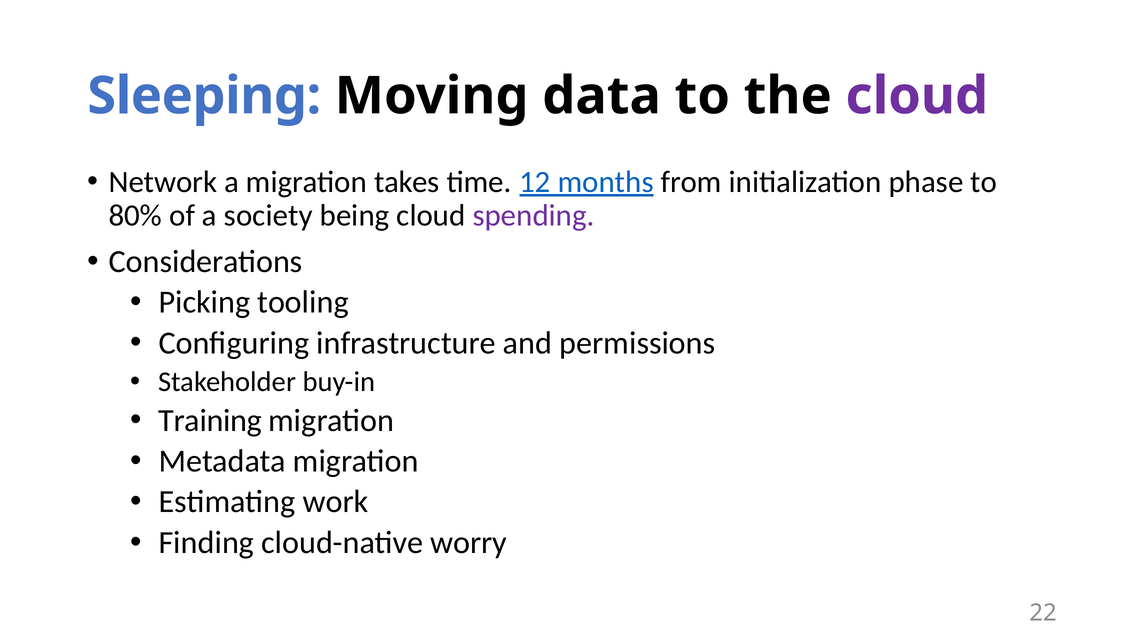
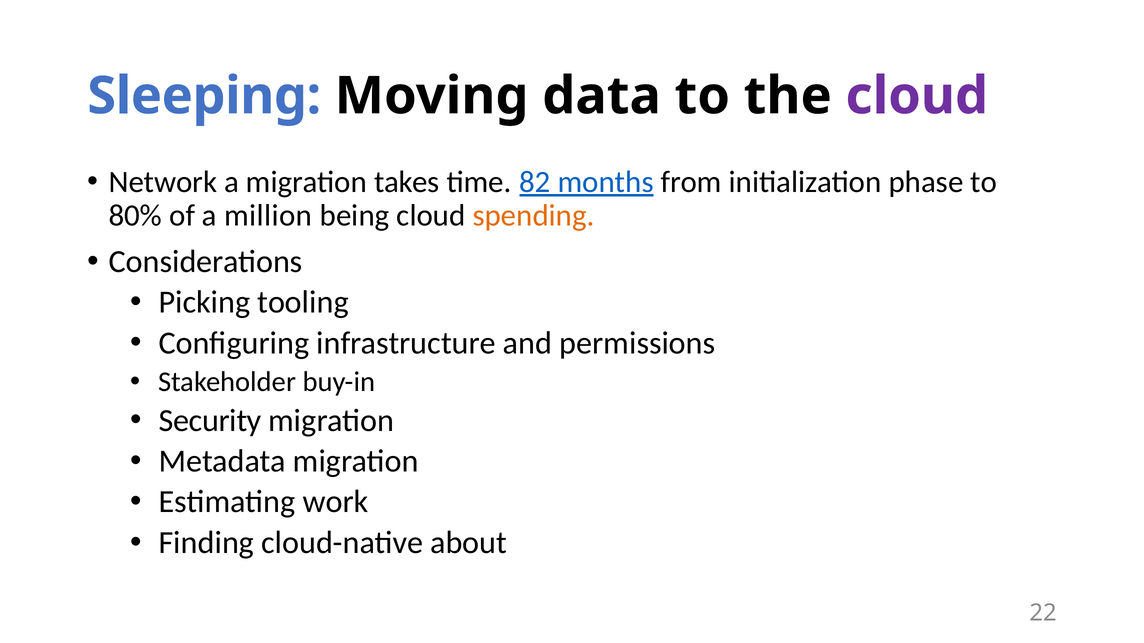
12: 12 -> 82 (535, 182)
society: society -> million (268, 216)
spending colour: purple -> orange (534, 216)
Training: Training -> Security (210, 421)
worry: worry -> about (469, 543)
